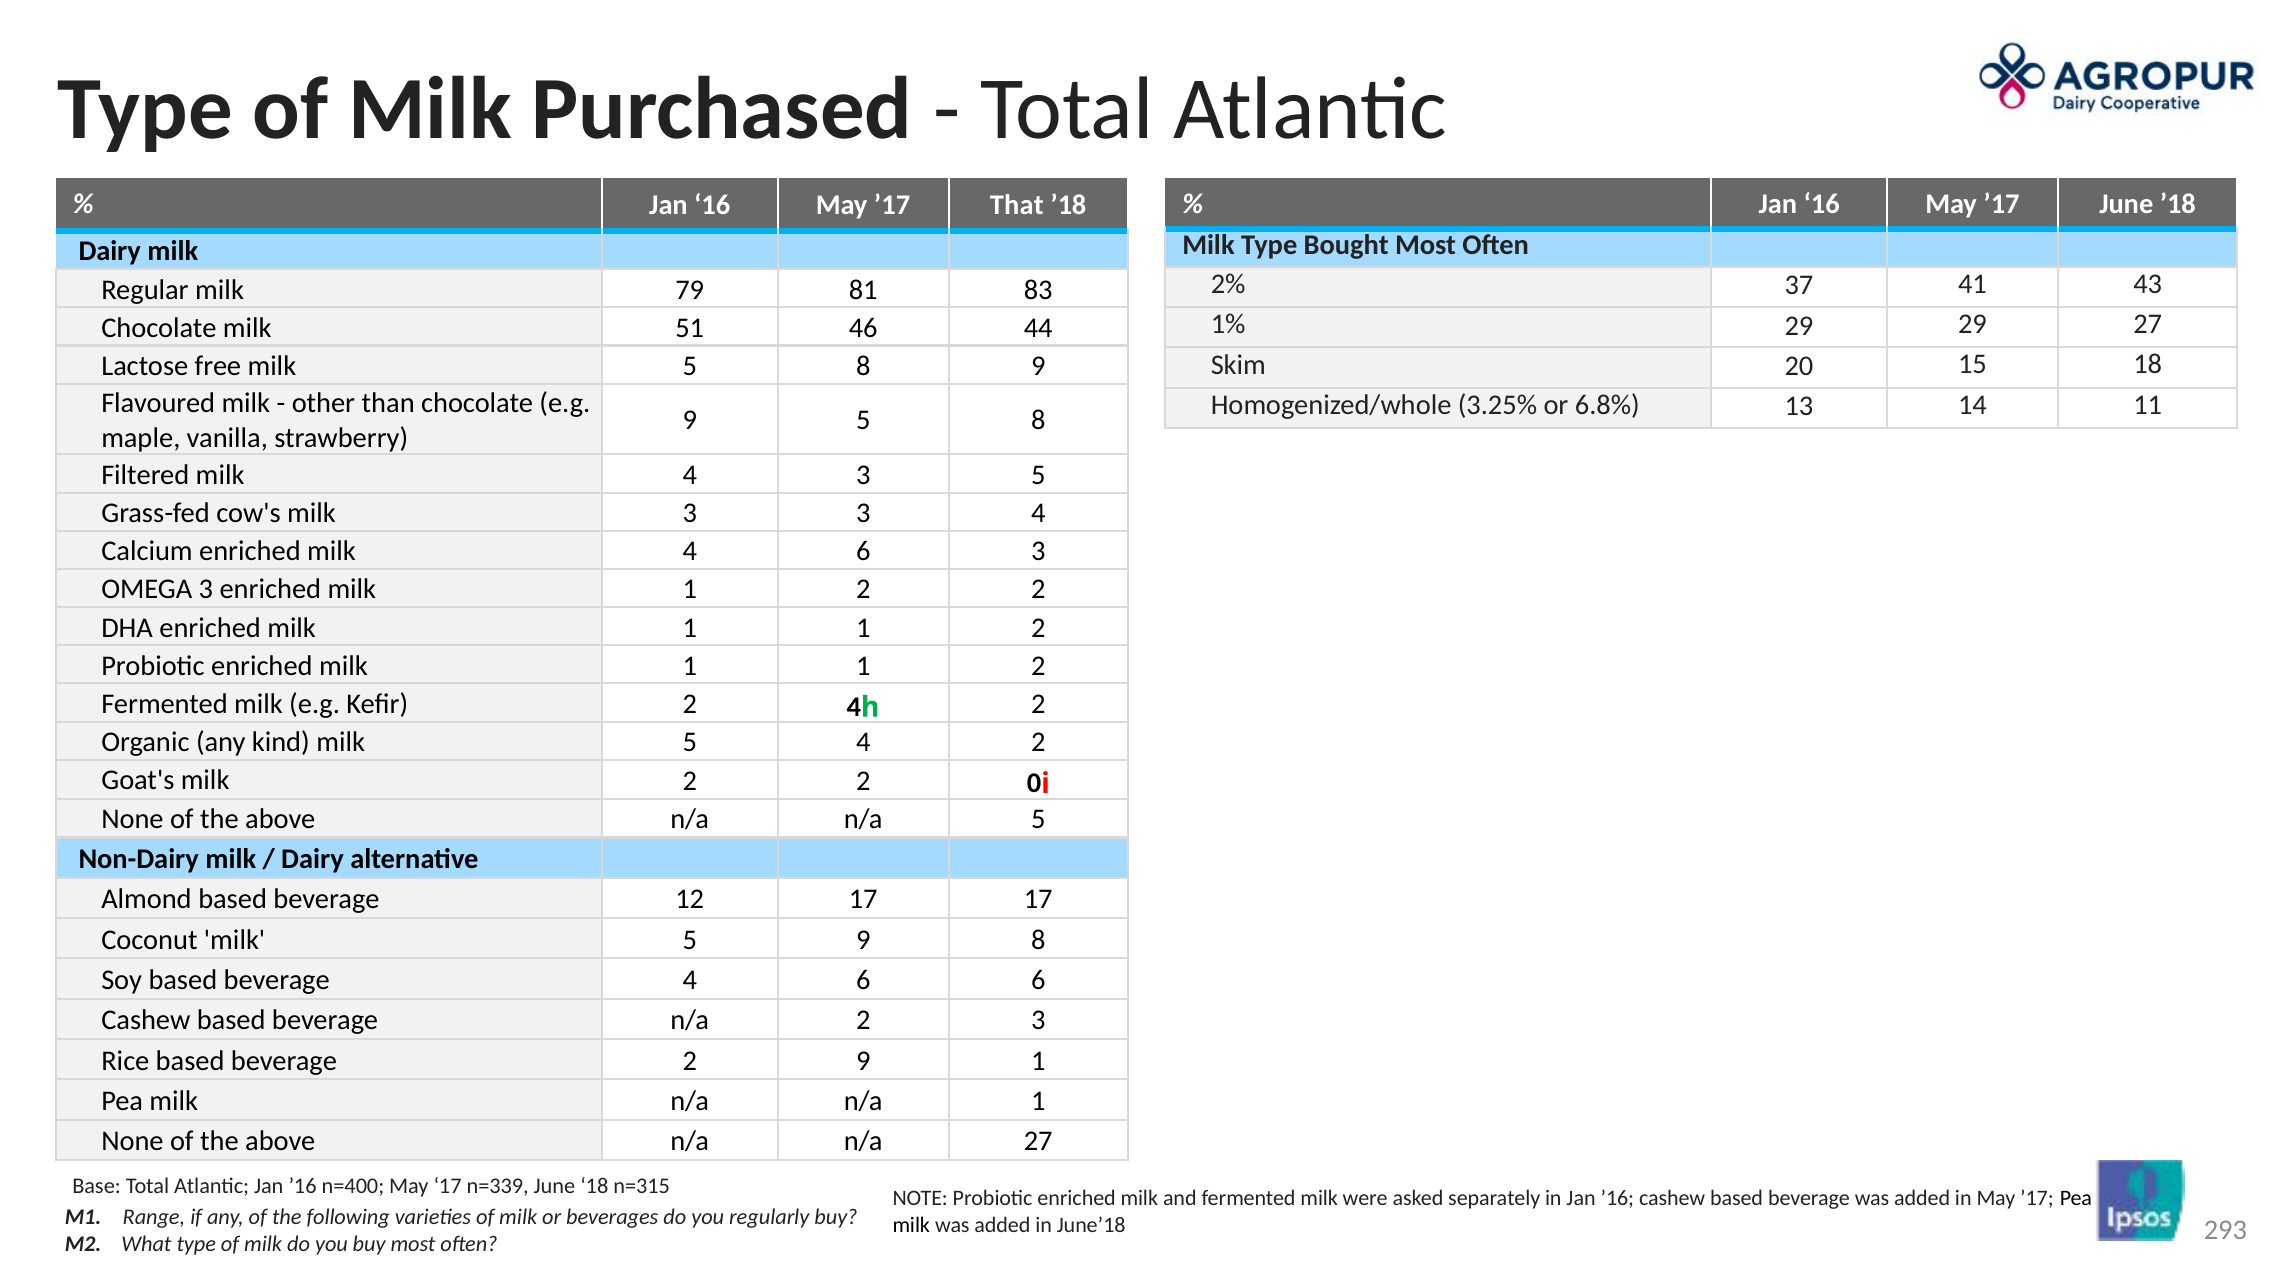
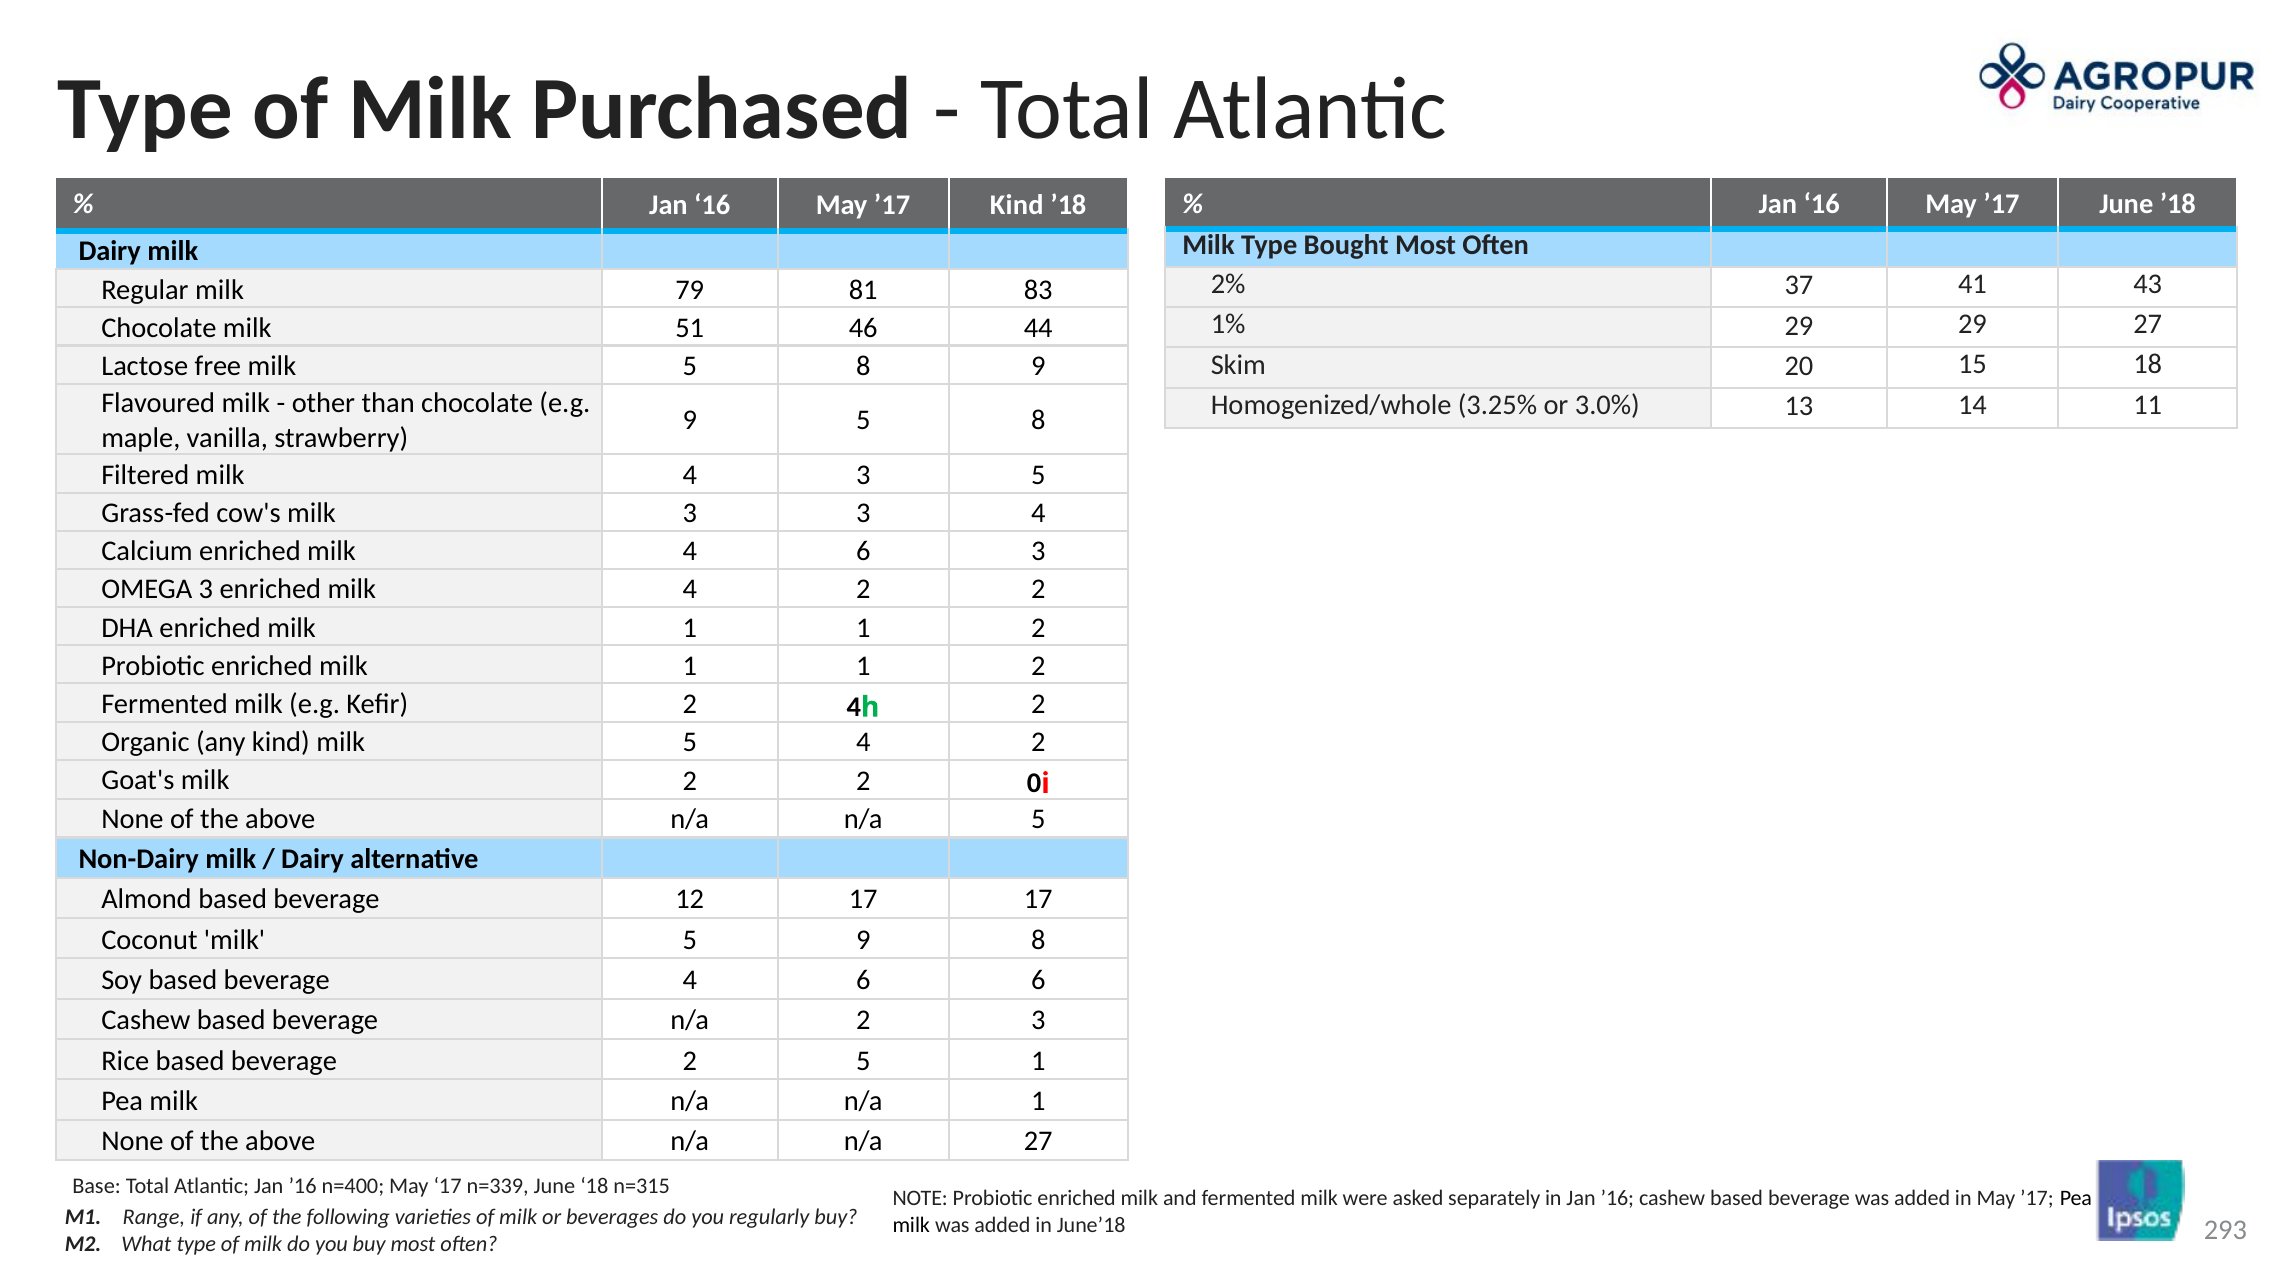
’17 That: That -> Kind (1017, 205)
6.8%: 6.8% -> 3.0% (1607, 405)
3 enriched milk 1: 1 -> 4 (690, 589)
2 9: 9 -> 5 (863, 1061)
